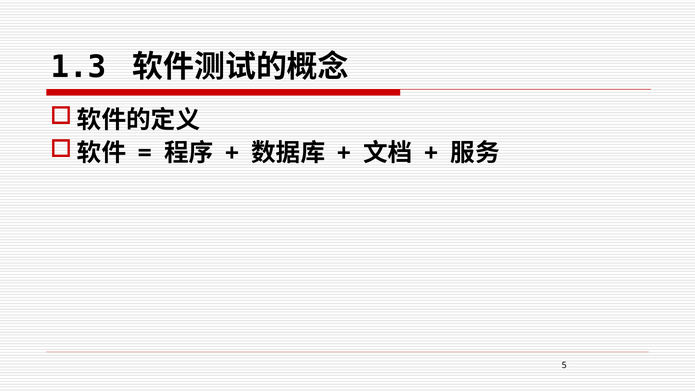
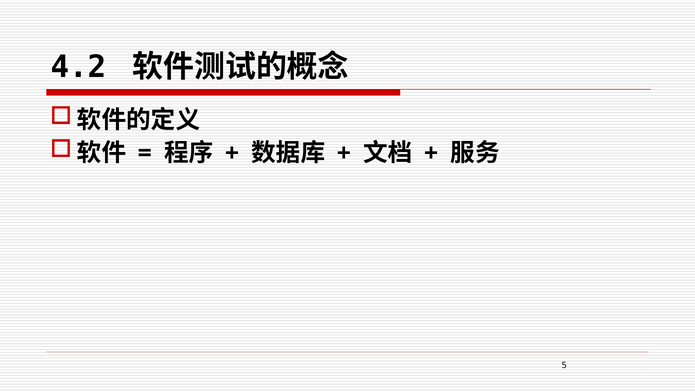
1.3: 1.3 -> 4.2 (79, 67)
